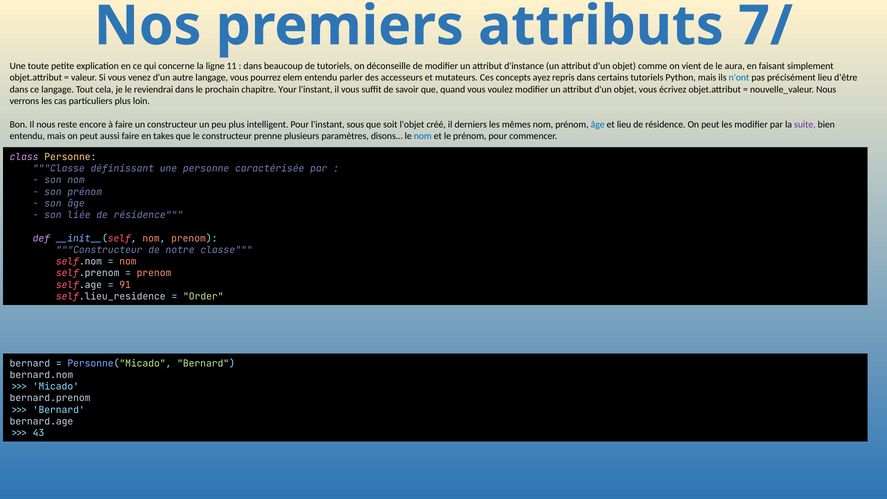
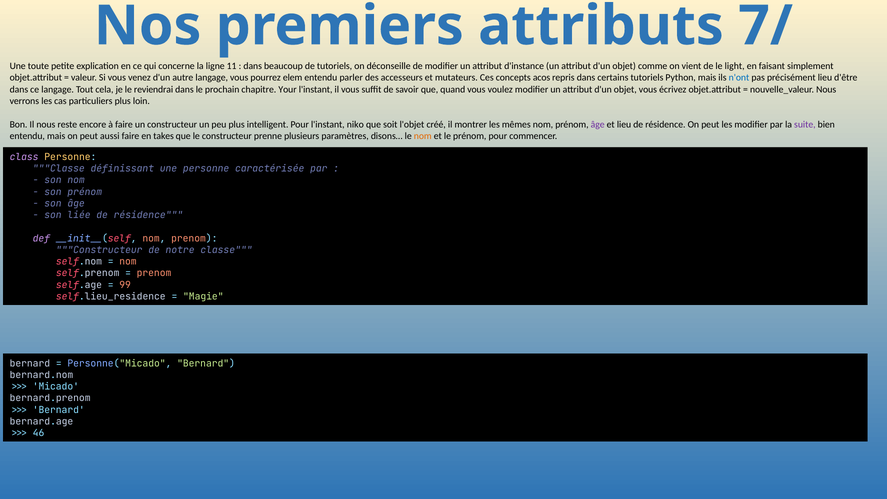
aura: aura -> light (735, 66)
ayez: ayez -> acos (542, 78)
sous: sous -> niko (355, 124)
derniers: derniers -> montrer (471, 124)
âge colour: blue -> purple (598, 124)
nom colour: blue -> orange (423, 136)
91: 91 -> 99 (125, 285)
Order: Order -> Magie (203, 297)
43: 43 -> 46 (39, 433)
